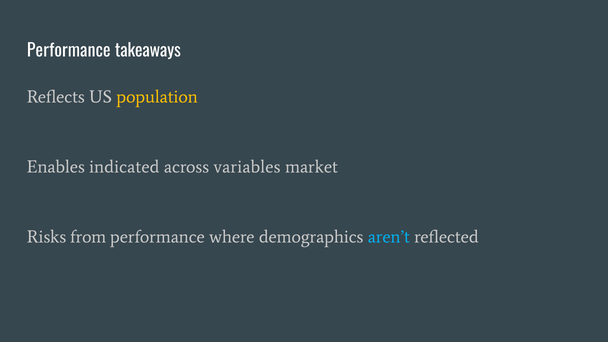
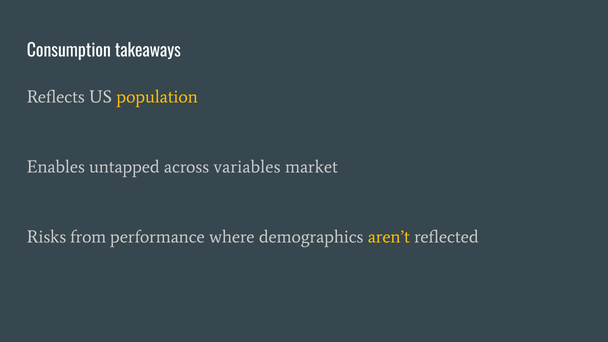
Performance: Performance -> Consumption (69, 51)
indicated: indicated -> untapped (124, 167)
aren’t colour: light blue -> yellow (389, 237)
